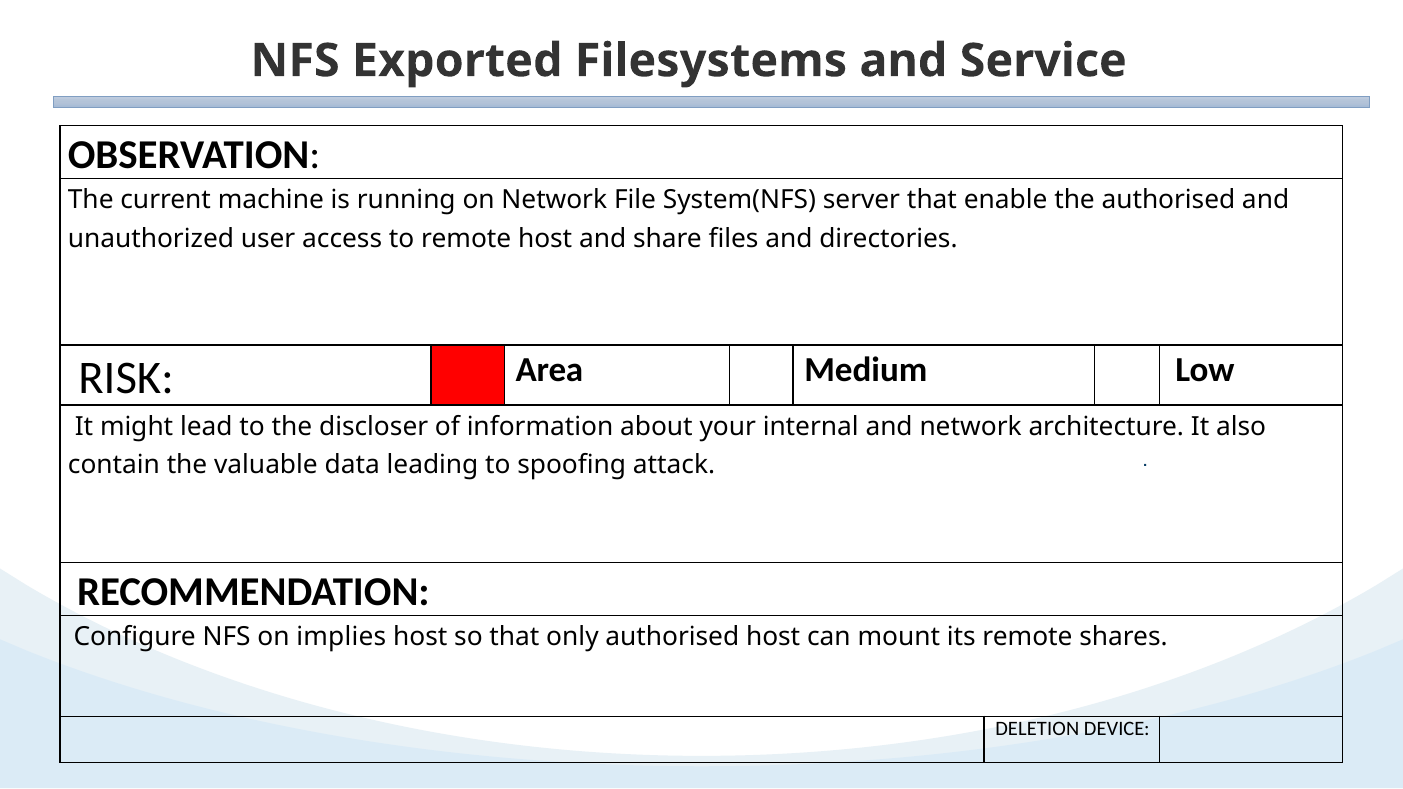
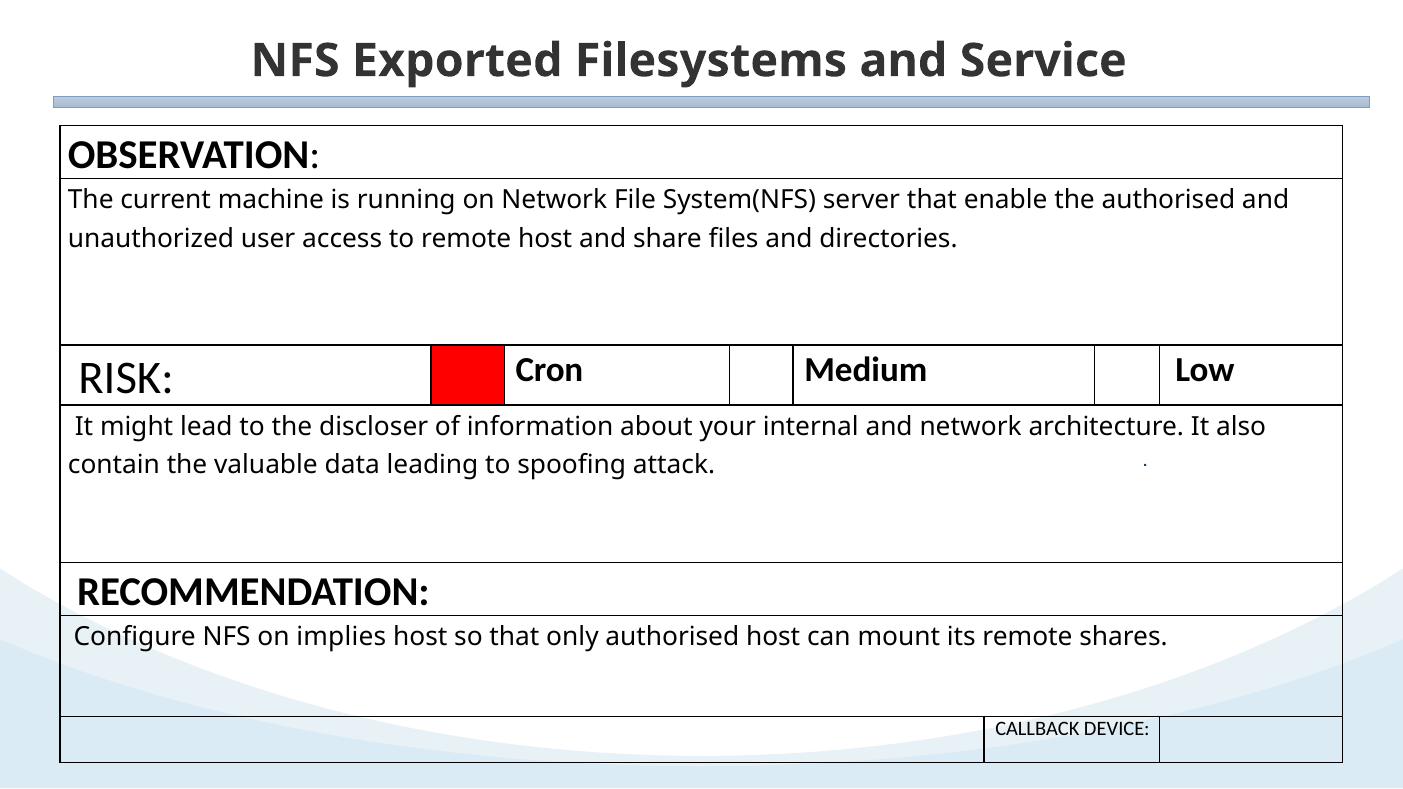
Area: Area -> Cron (549, 370)
DELETION: DELETION -> CALLBACK (1037, 729)
